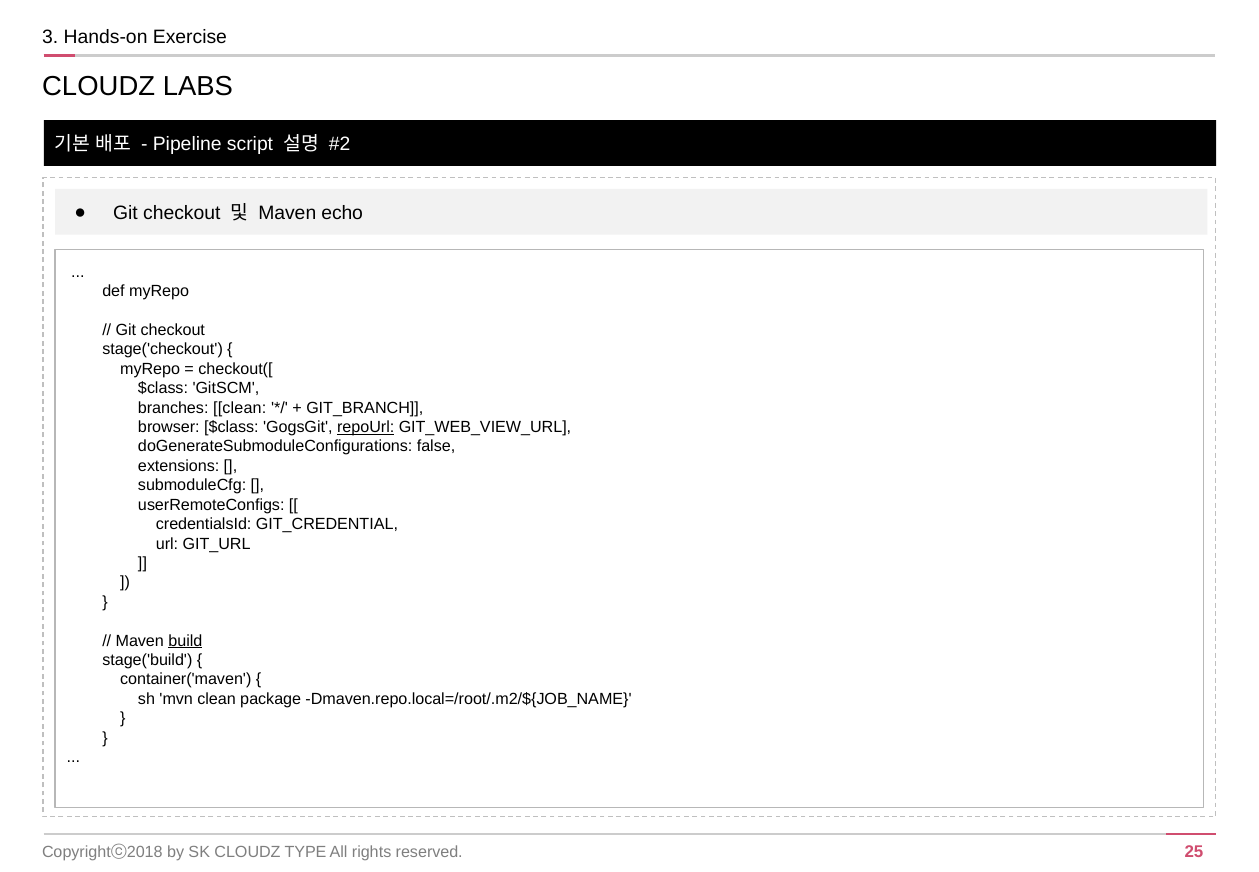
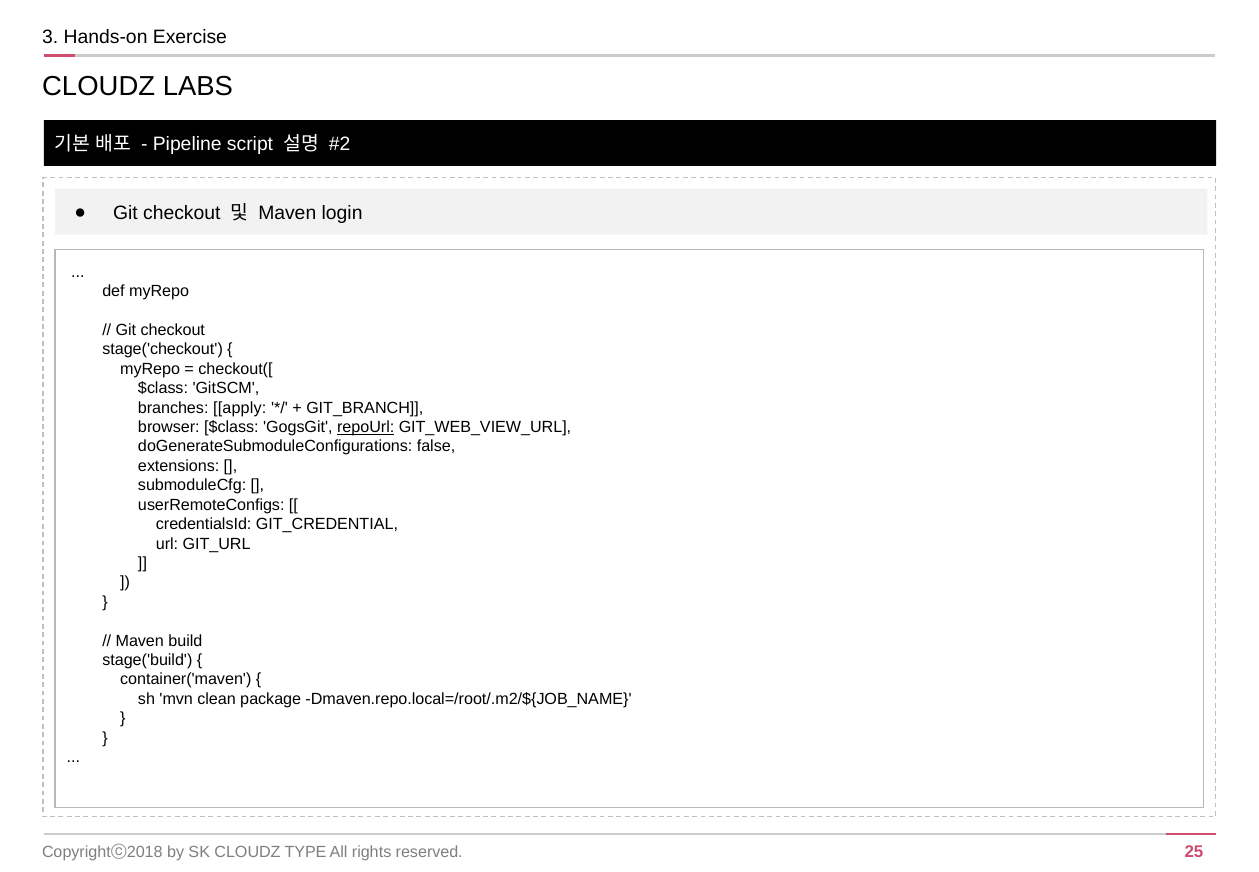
echo: echo -> login (342, 213)
branches clean: clean -> apply (240, 408)
build underline: present -> none (185, 640)
